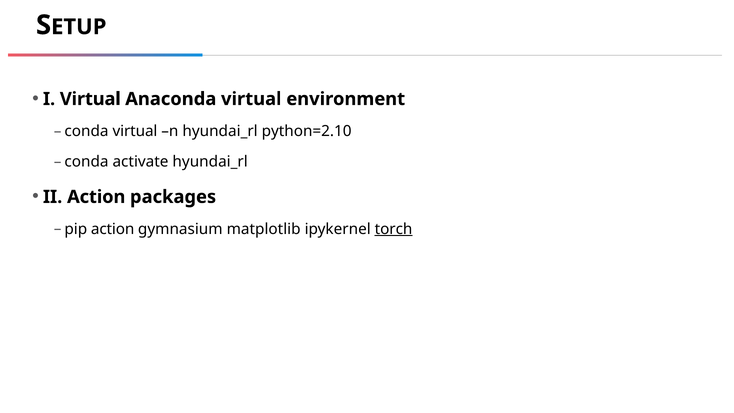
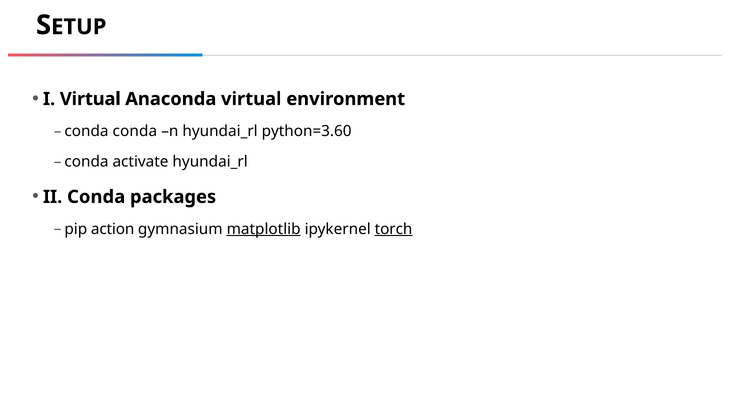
conda virtual: virtual -> conda (135, 131)
python=2.10: python=2.10 -> python=3.60 (307, 131)
II Action: Action -> Conda (96, 197)
matplotlib underline: none -> present (264, 229)
